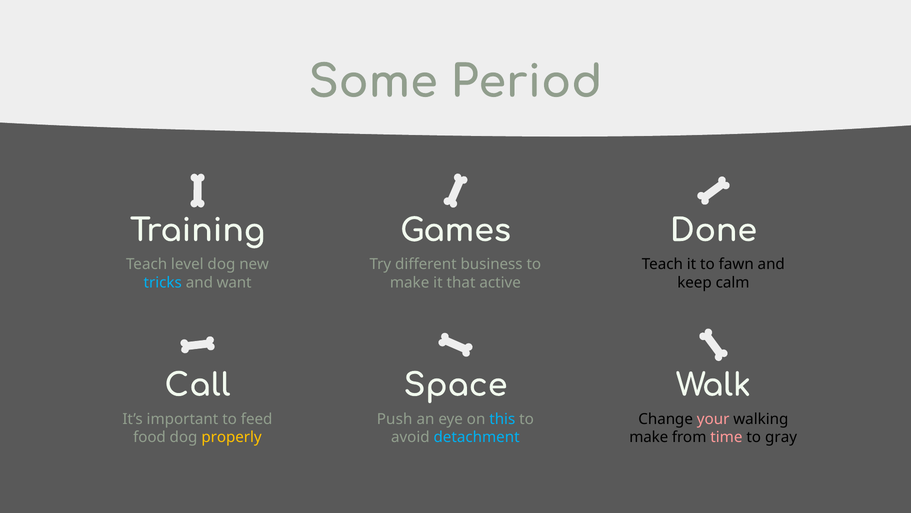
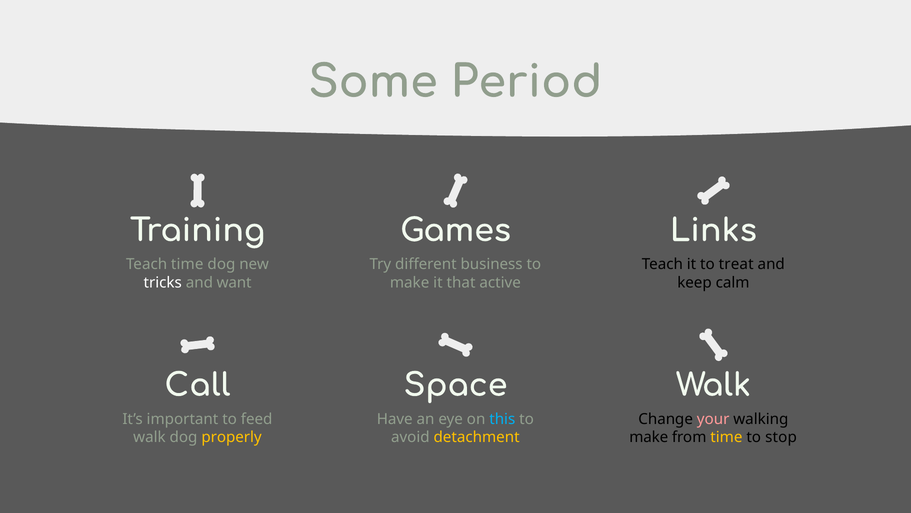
Done: Done -> Links (713, 230)
Teach level: level -> time (187, 264)
fawn: fawn -> treat (736, 264)
tricks colour: light blue -> white (163, 282)
Push: Push -> Have (395, 419)
food: food -> walk (149, 437)
detachment colour: light blue -> yellow (477, 437)
time colour: pink -> yellow (726, 437)
gray: gray -> stop (781, 437)
